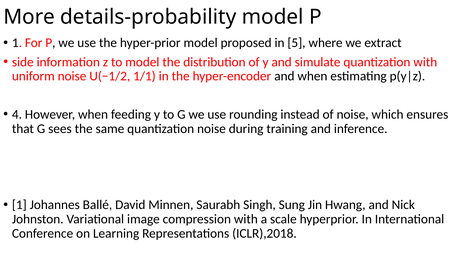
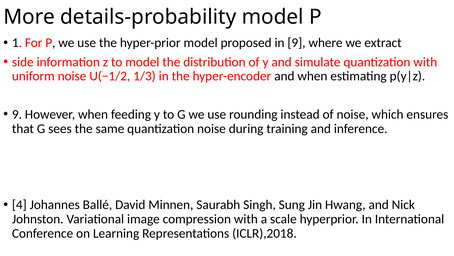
in 5: 5 -> 9 (296, 43)
1/1: 1/1 -> 1/3 (144, 76)
4: 4 -> 9 (17, 114)
1: 1 -> 4 (19, 204)
